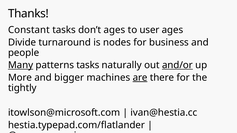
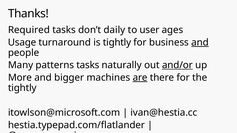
Constant: Constant -> Required (29, 30)
don’t ages: ages -> daily (114, 30)
Divide: Divide -> Usage (22, 42)
is nodes: nodes -> tightly (117, 42)
and underline: none -> present (200, 42)
Many underline: present -> none (21, 65)
